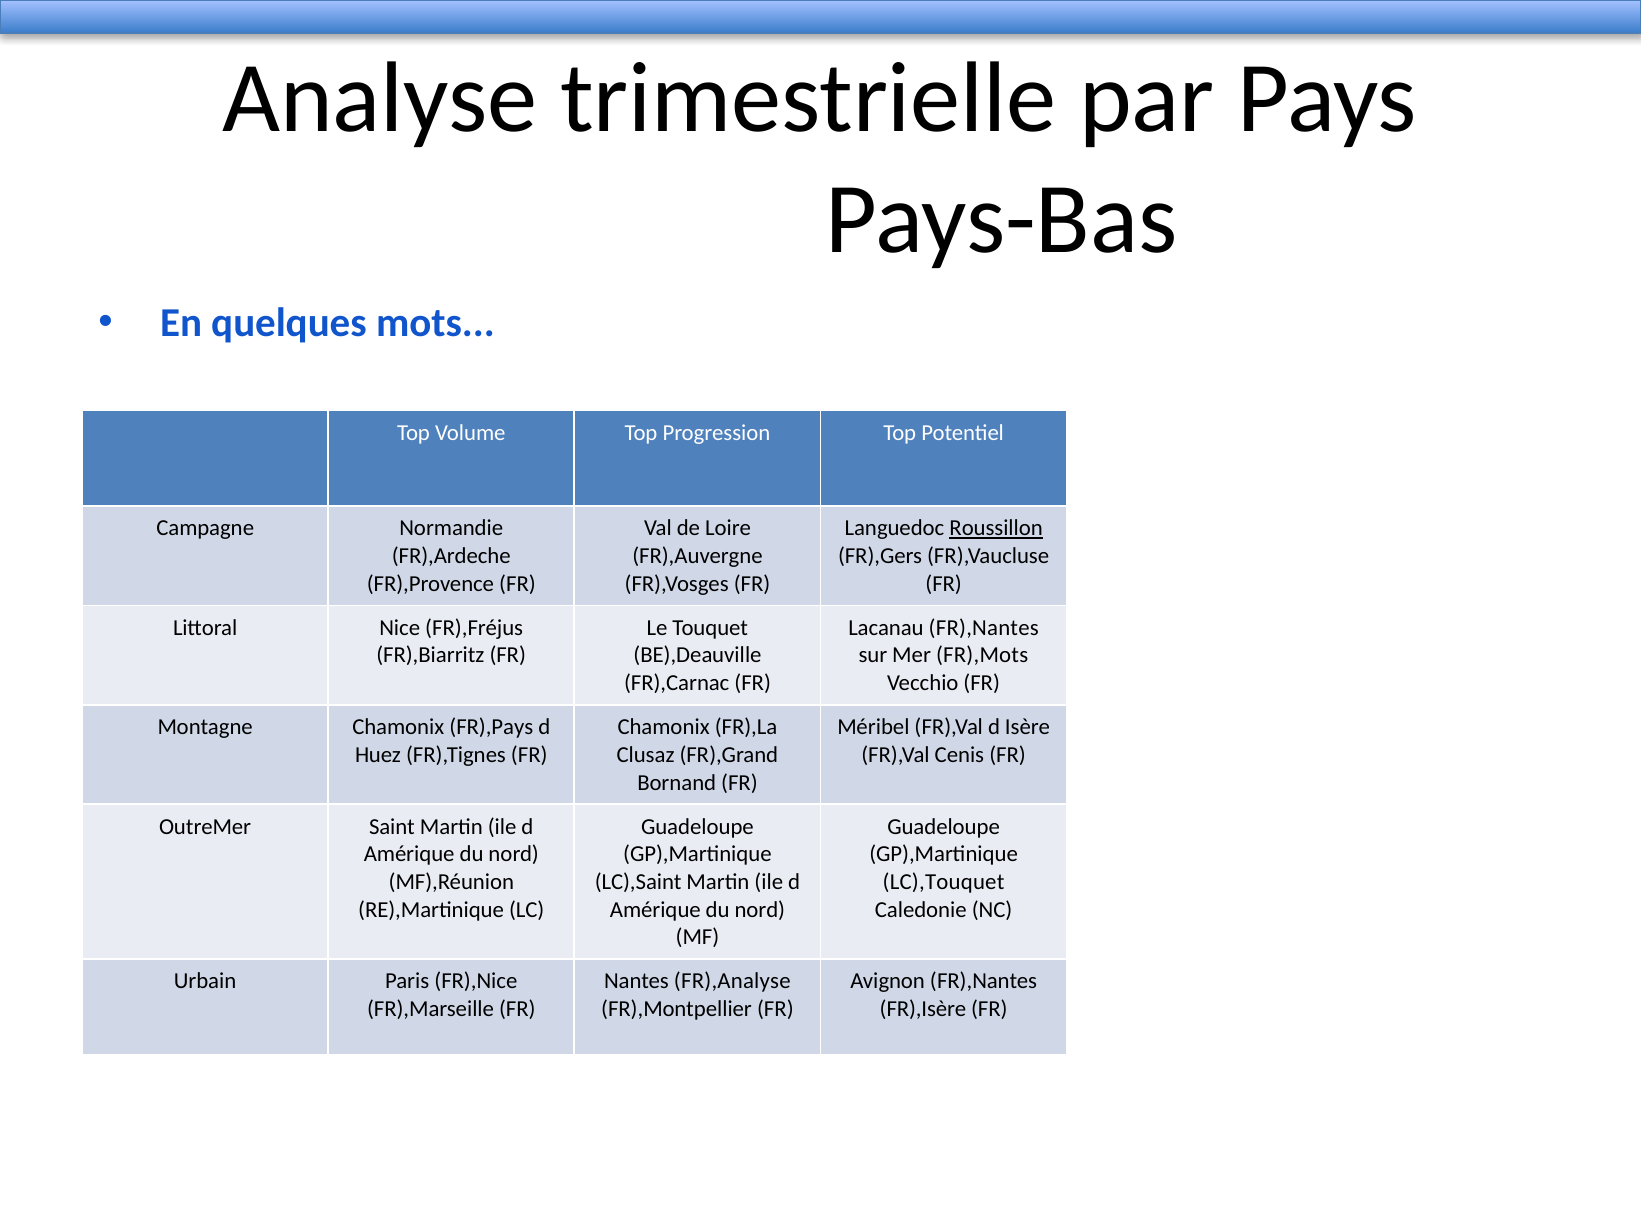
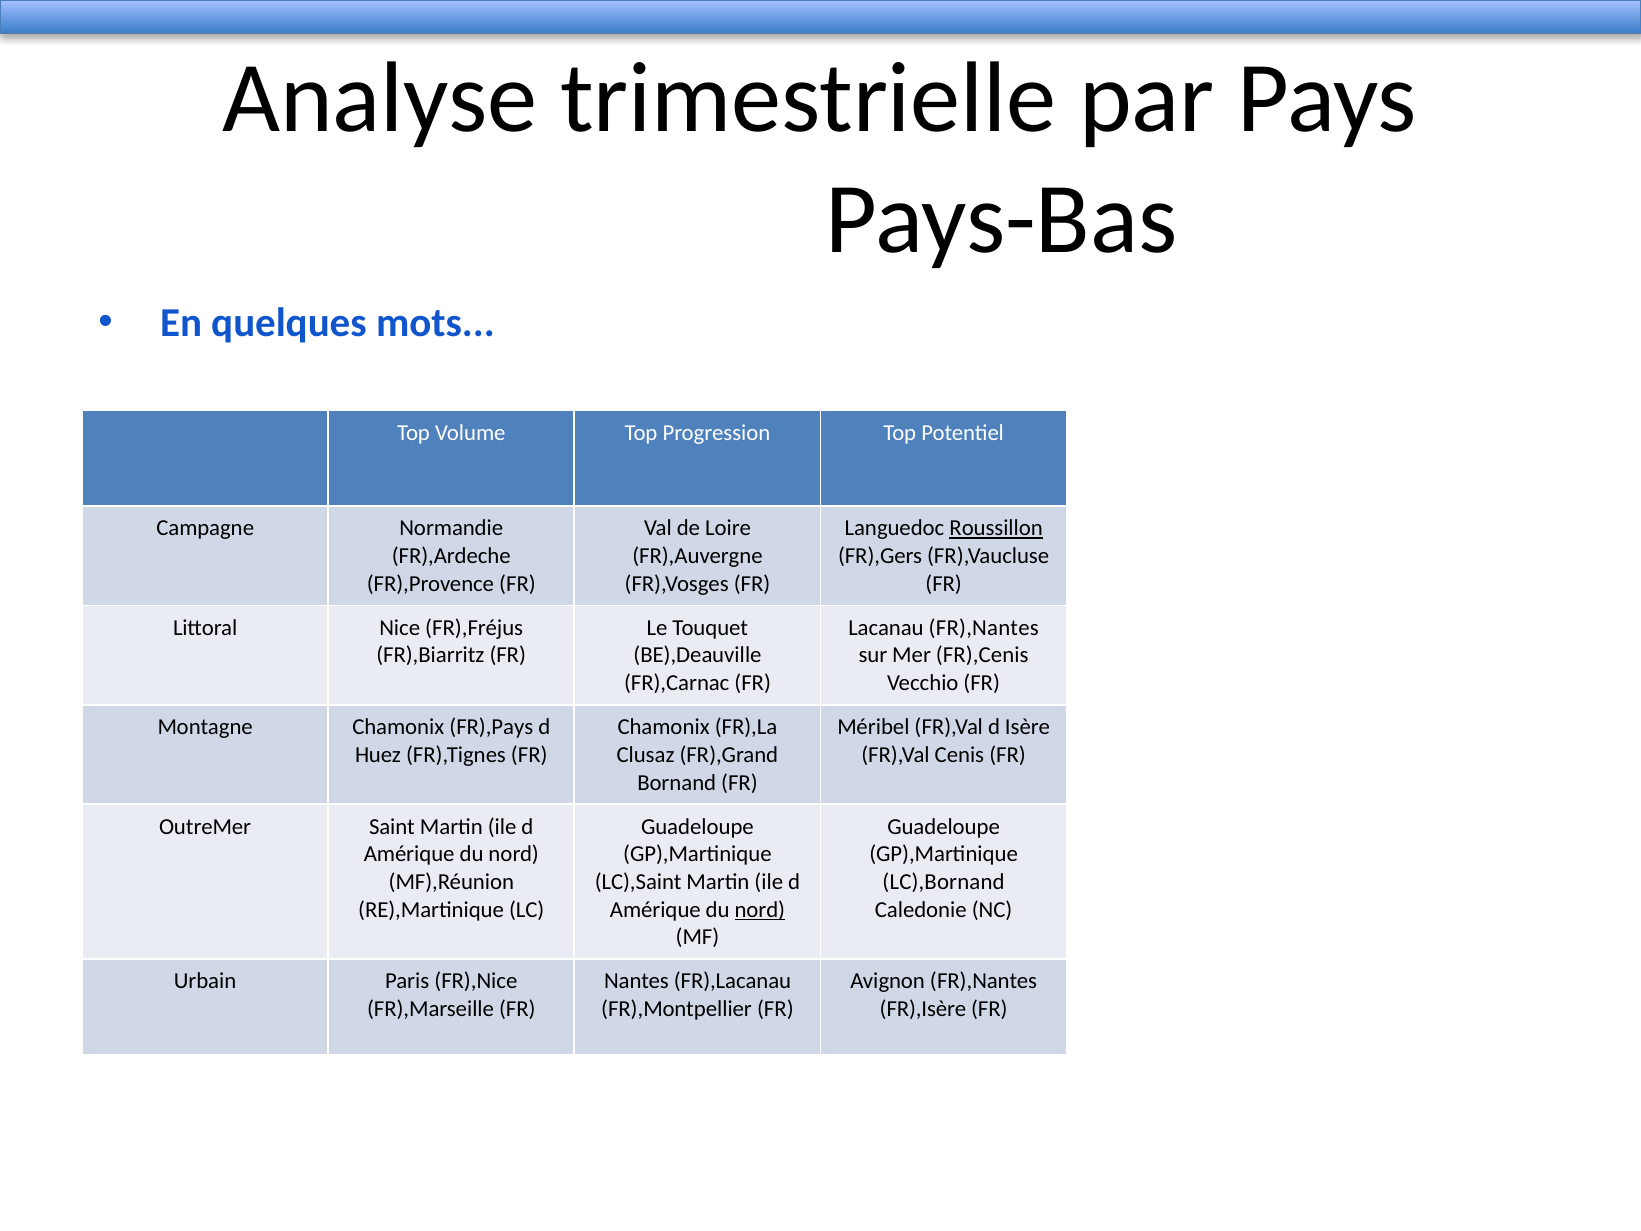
FR),Mots: FR),Mots -> FR),Cenis (982, 655)
LC),Touquet: LC),Touquet -> LC),Bornand (944, 882)
nord underline: none -> present (760, 909)
FR),Analyse: FR),Analyse -> FR),Lacanau (732, 981)
